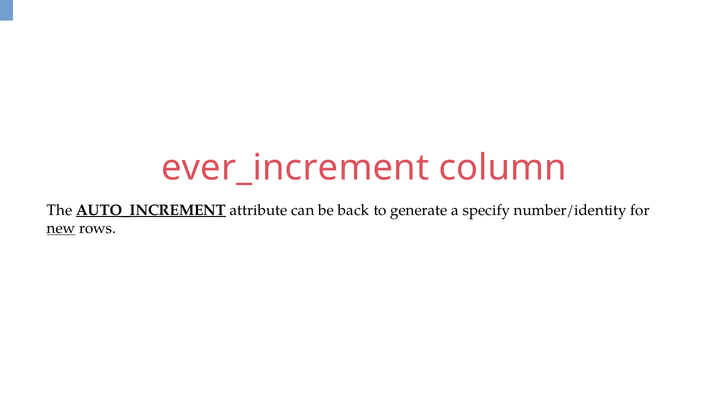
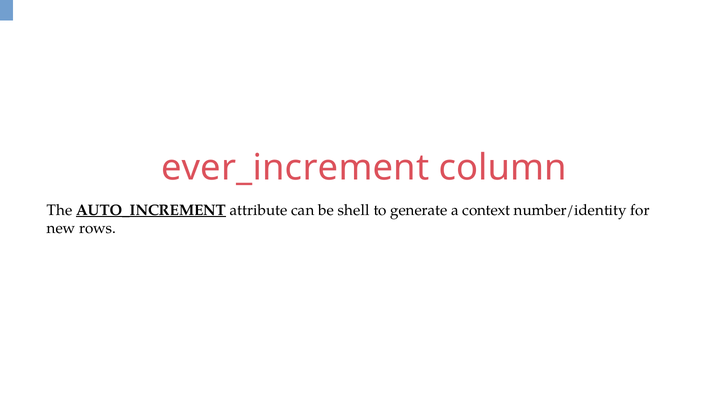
back: back -> shell (354, 210)
specify: specify -> context (486, 210)
new underline: present -> none (61, 229)
